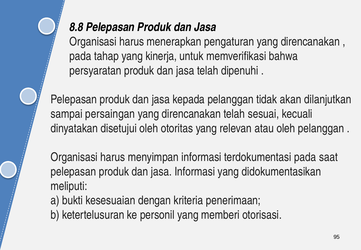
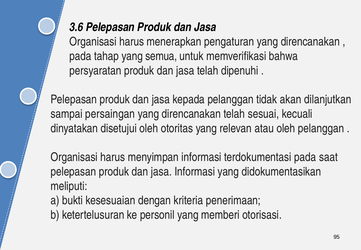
8.8: 8.8 -> 3.6 (76, 27)
kinerja: kinerja -> semua (161, 56)
